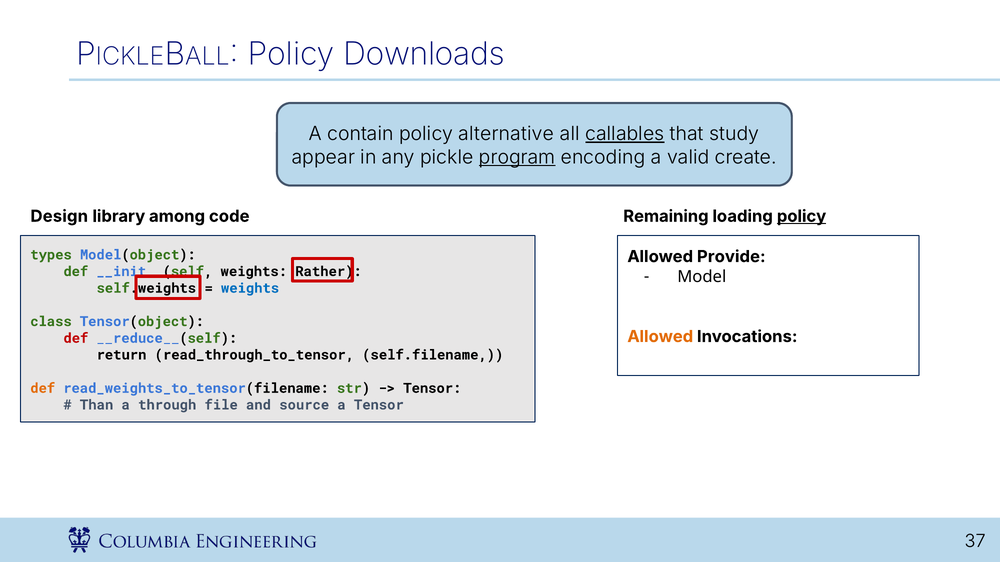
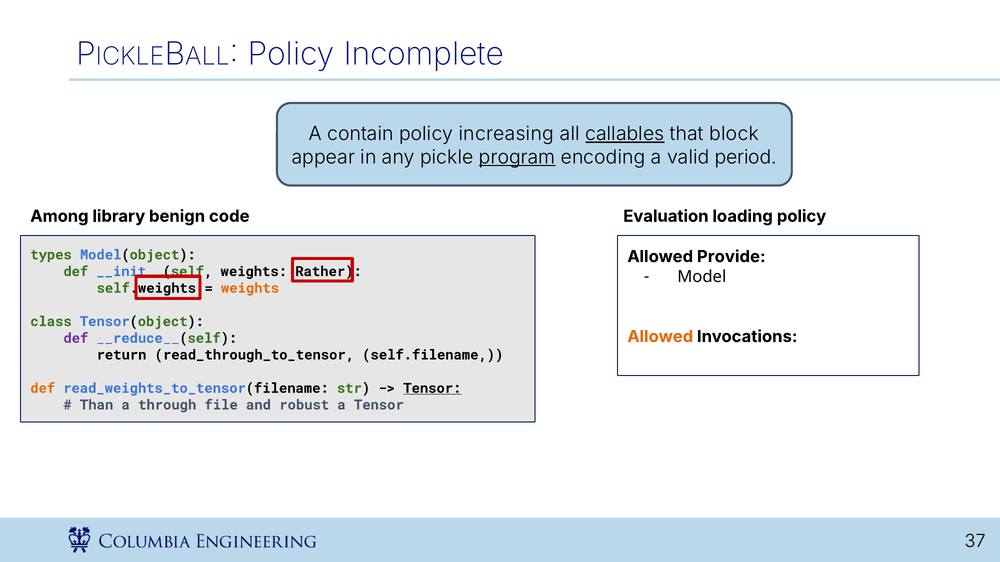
Downloads: Downloads -> Incomplete (424, 54)
alternative: alternative -> increasing (506, 134)
study: study -> block (734, 134)
create: create -> period (746, 157)
Design: Design -> Among (59, 216)
among: among -> benign (177, 216)
Remaining: Remaining -> Evaluation (666, 216)
policy underline: present -> none (802, 216)
weights colour: blue -> orange (250, 288)
def colour: red -> purple (76, 338)
Tensor underline: none -> present (432, 389)
source: source -> robust (304, 405)
